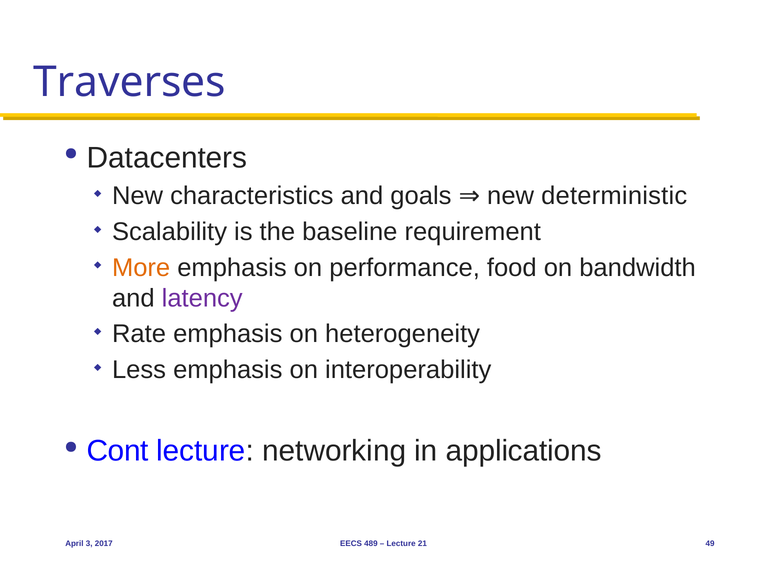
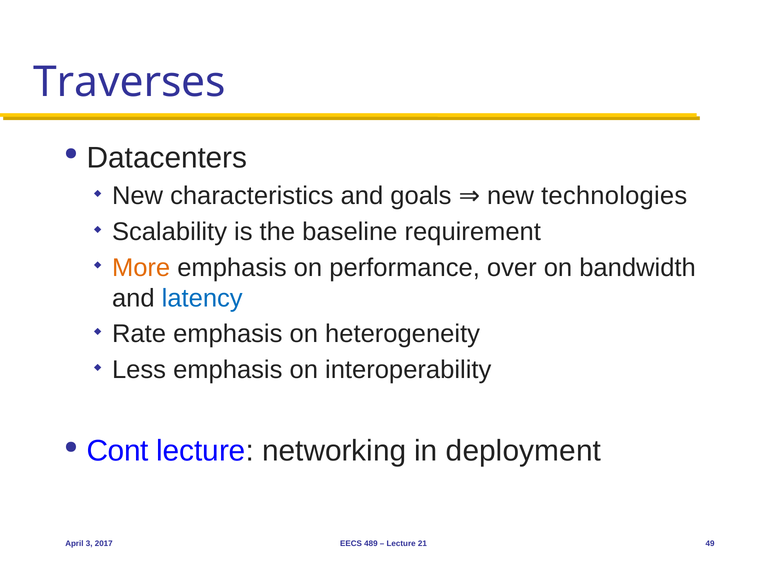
deterministic: deterministic -> technologies (614, 196)
food: food -> over (512, 268)
latency colour: purple -> blue (202, 298)
applications: applications -> deployment (523, 451)
